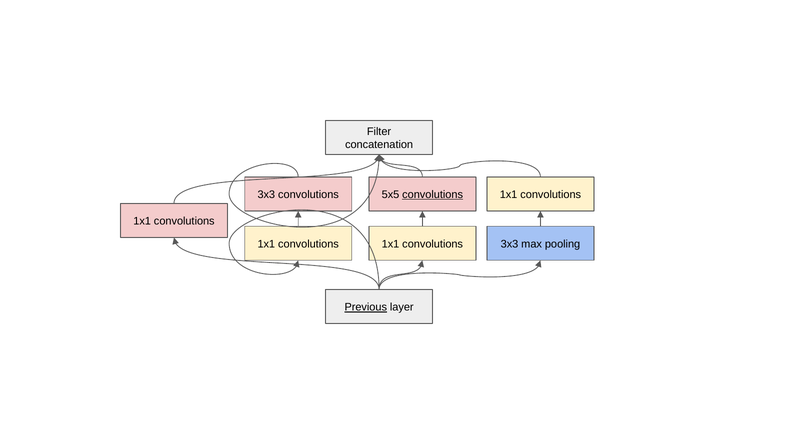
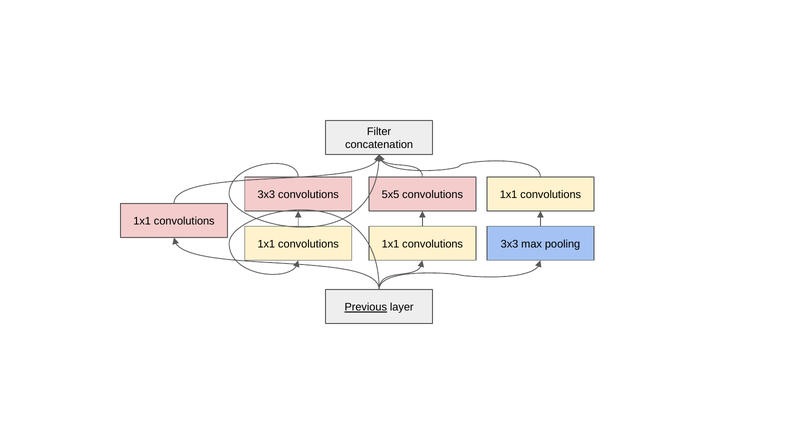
convolutions underline: present -> none (433, 195)
